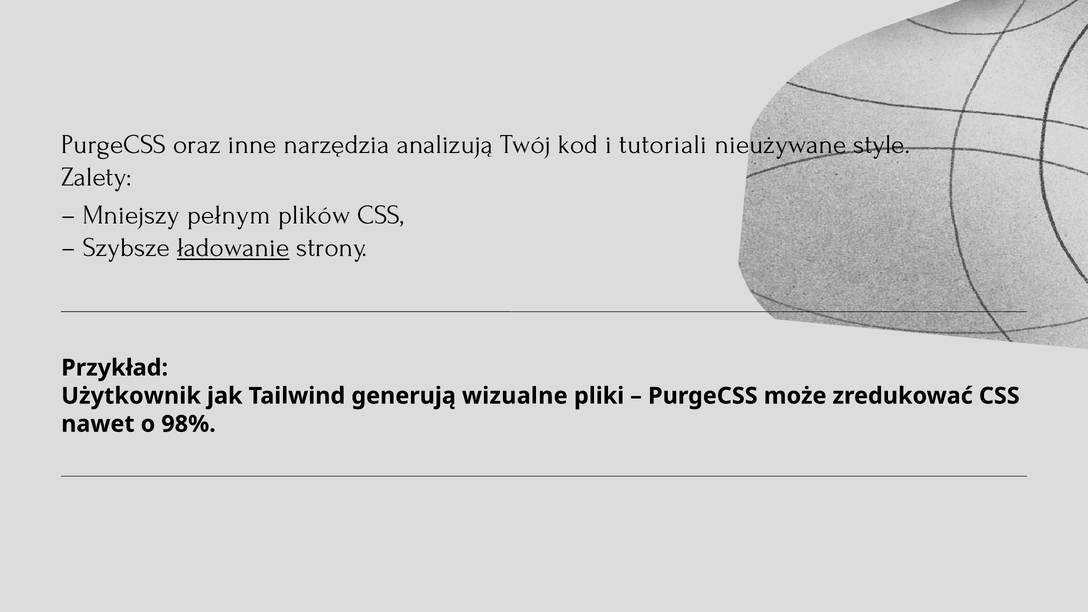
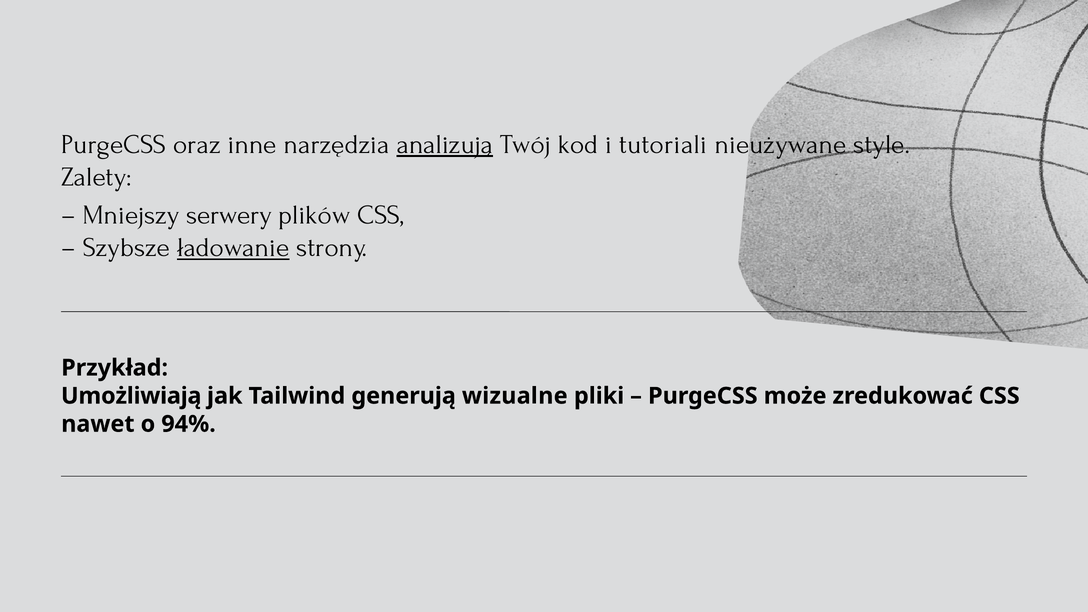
analizują underline: none -> present (445, 144)
pełnym: pełnym -> serwery (229, 215)
Użytkownik: Użytkownik -> Umożliwiają (131, 396)
98%: 98% -> 94% (189, 424)
